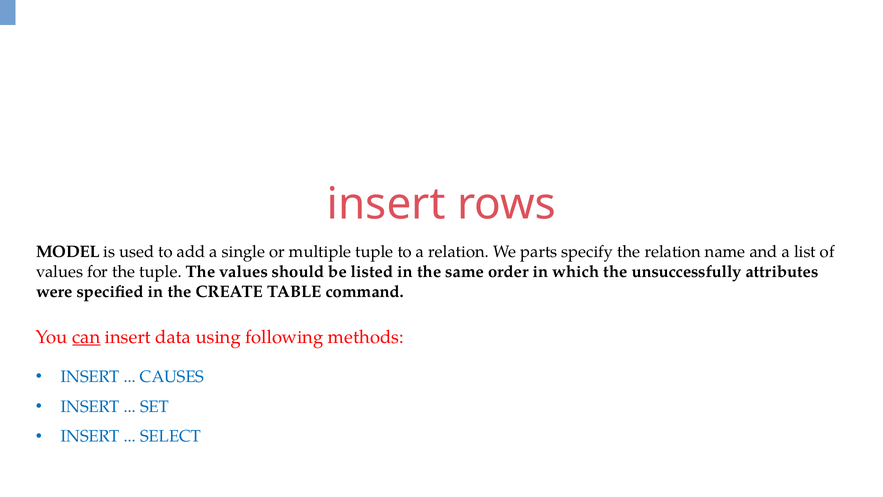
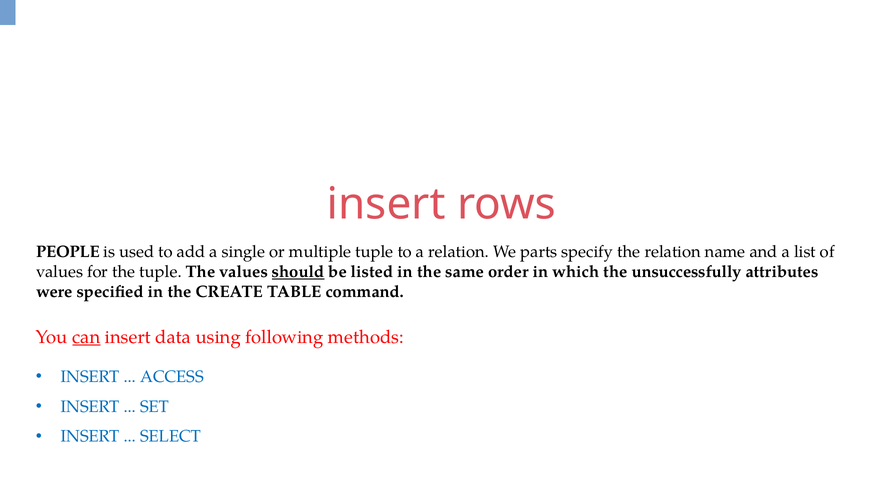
MODEL: MODEL -> PEOPLE (68, 252)
should underline: none -> present (298, 272)
CAUSES: CAUSES -> ACCESS (172, 377)
